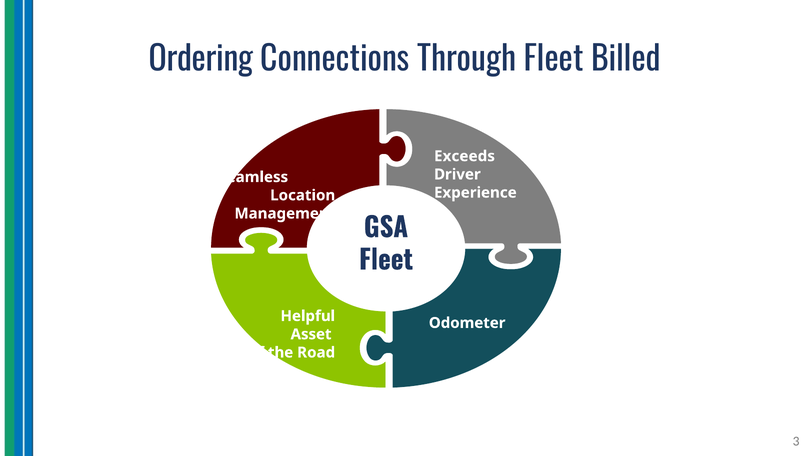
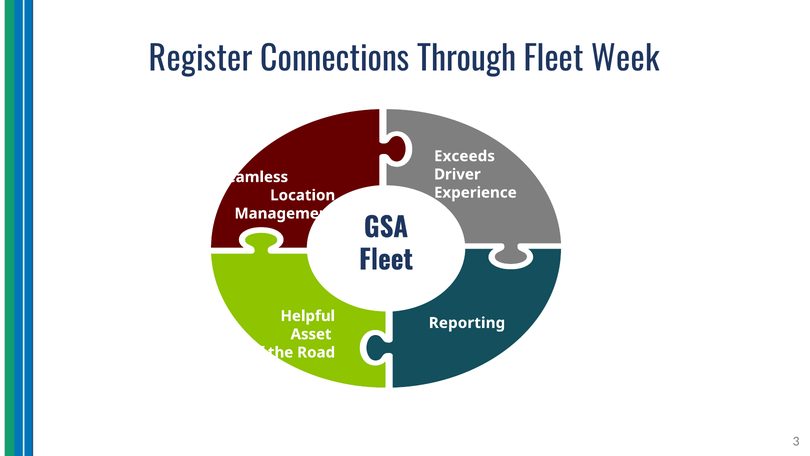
Ordering: Ordering -> Register (201, 59)
Billed: Billed -> Week (626, 59)
Odometer: Odometer -> Reporting (467, 323)
